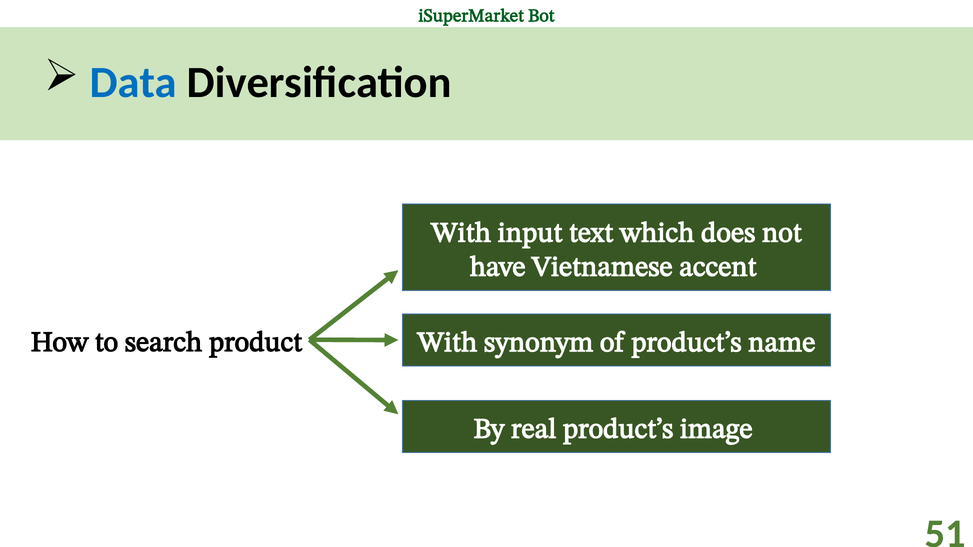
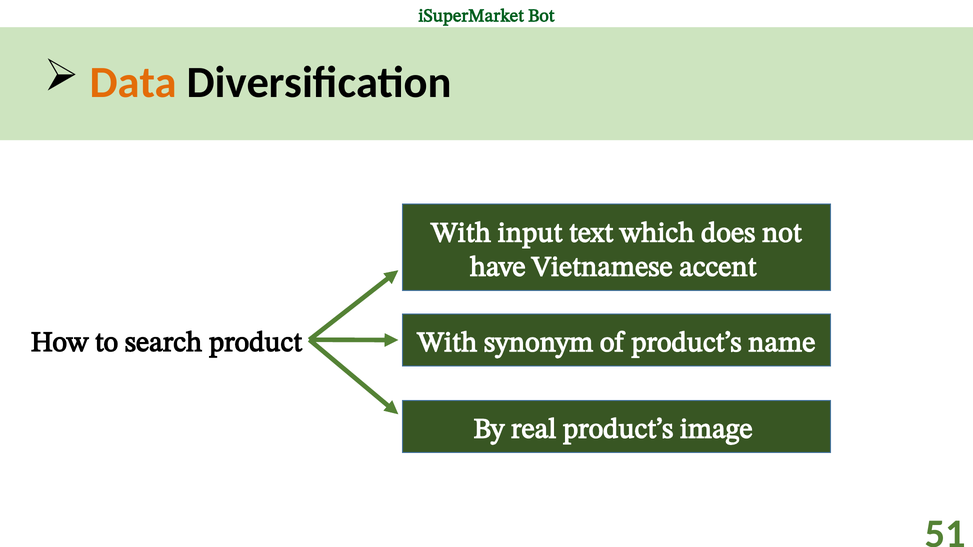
Data colour: blue -> orange (133, 82)
